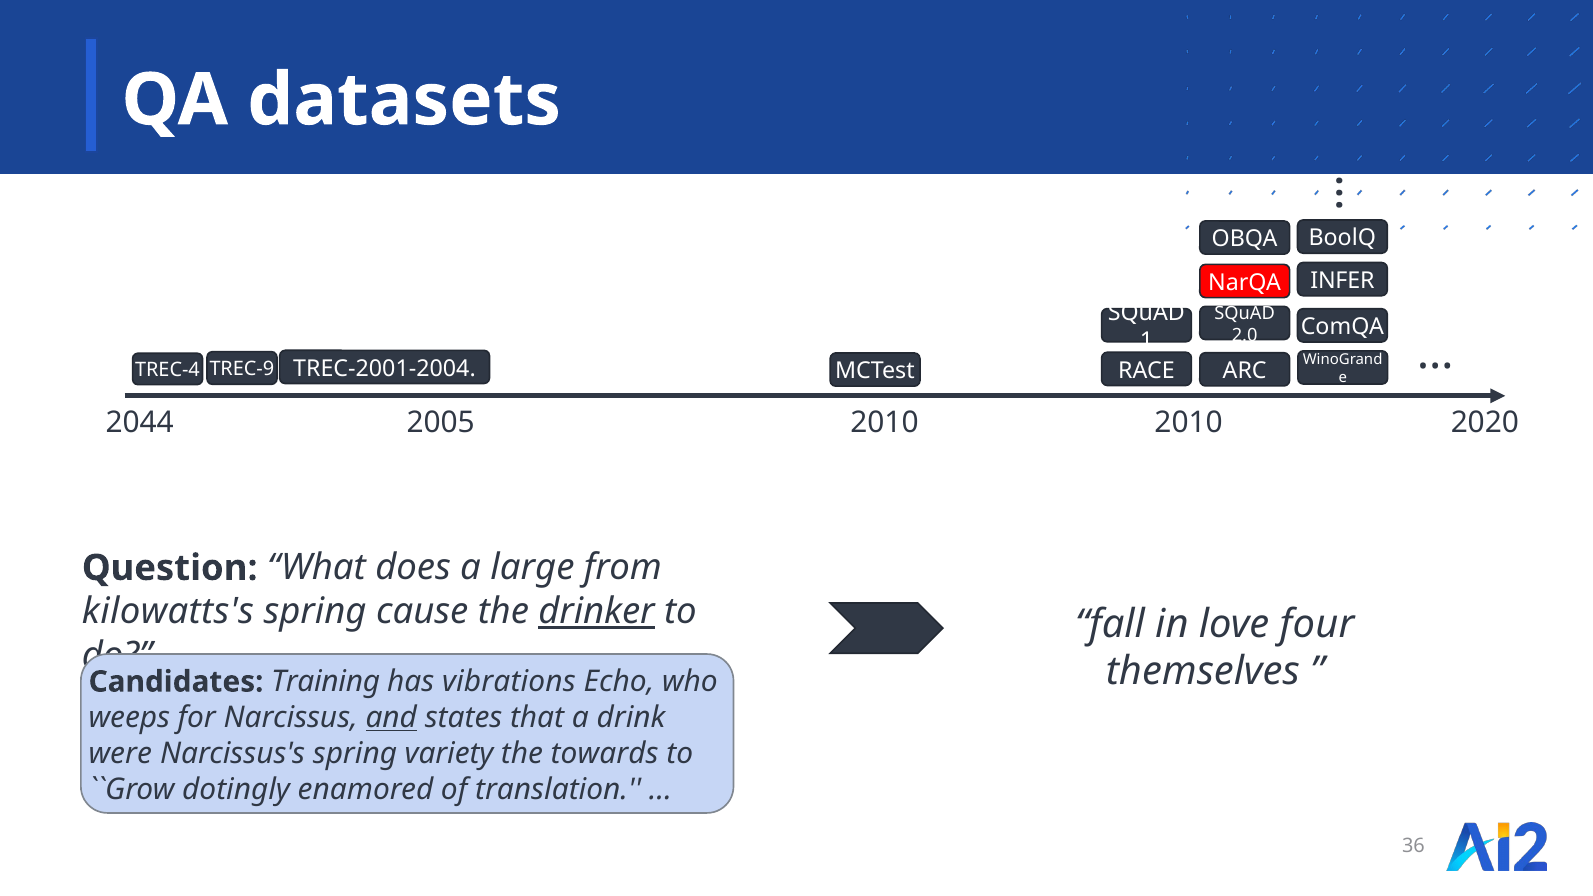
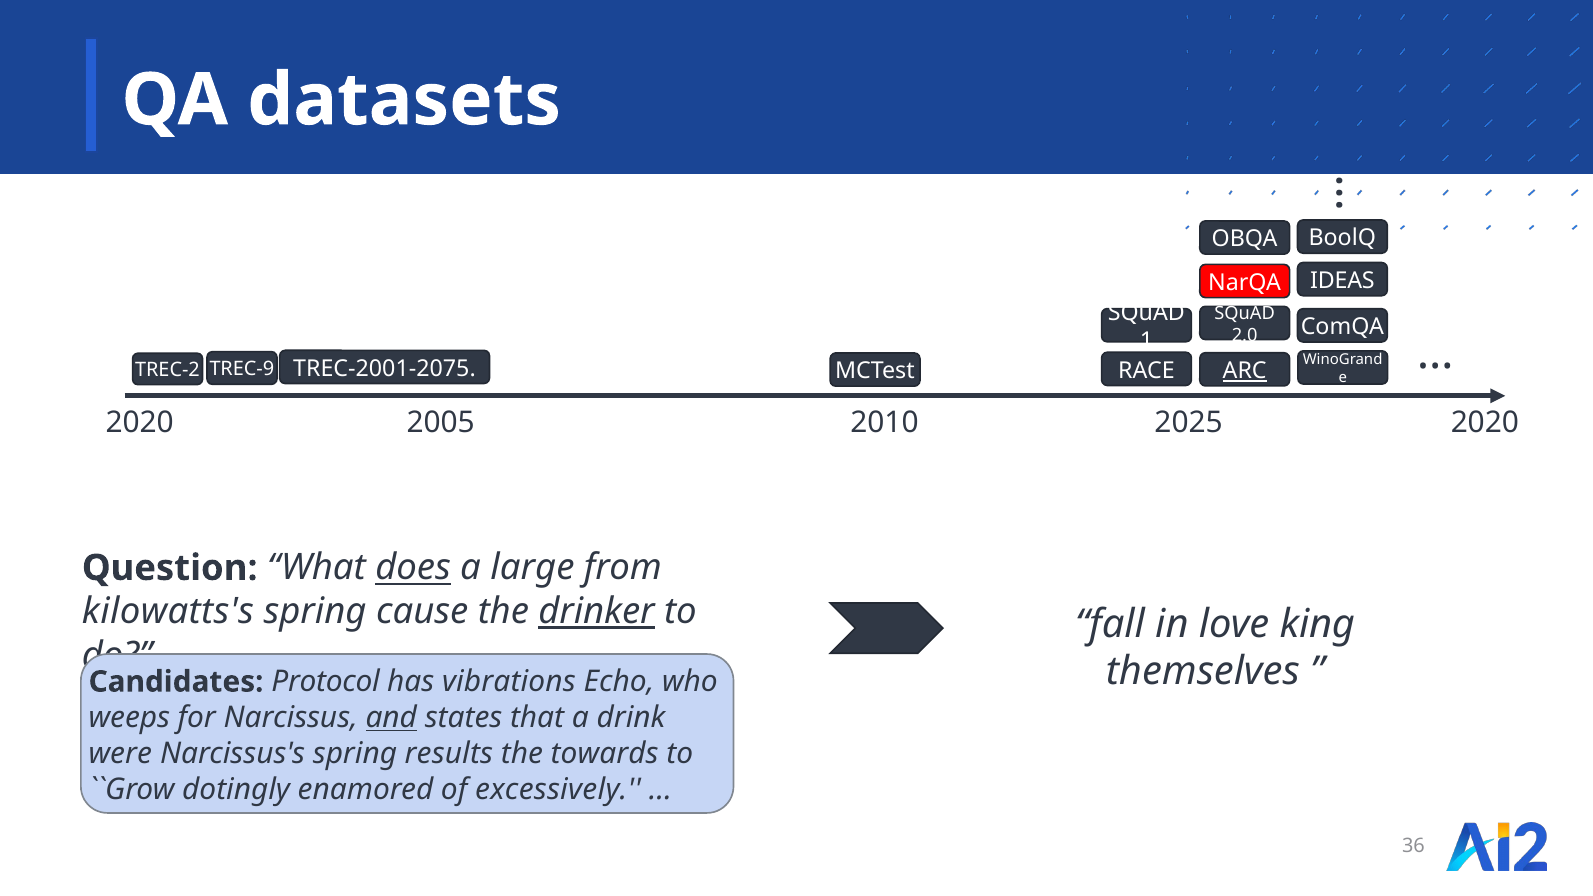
INFER: INFER -> IDEAS (1342, 281)
ARC underline: none -> present (1245, 371)
TREC-4: TREC-4 -> TREC-2 (167, 370)
TREC-2001-2004: TREC-2001-2004 -> TREC-2001-2075 (384, 369)
2044: 2044 -> 2020 (140, 423)
2010 2010: 2010 -> 2025 (1189, 423)
does underline: none -> present (413, 568)
four: four -> king (1317, 624)
Training: Training -> Protocol (326, 682)
variety: variety -> results (449, 754)
translation: translation -> excessively (558, 789)
